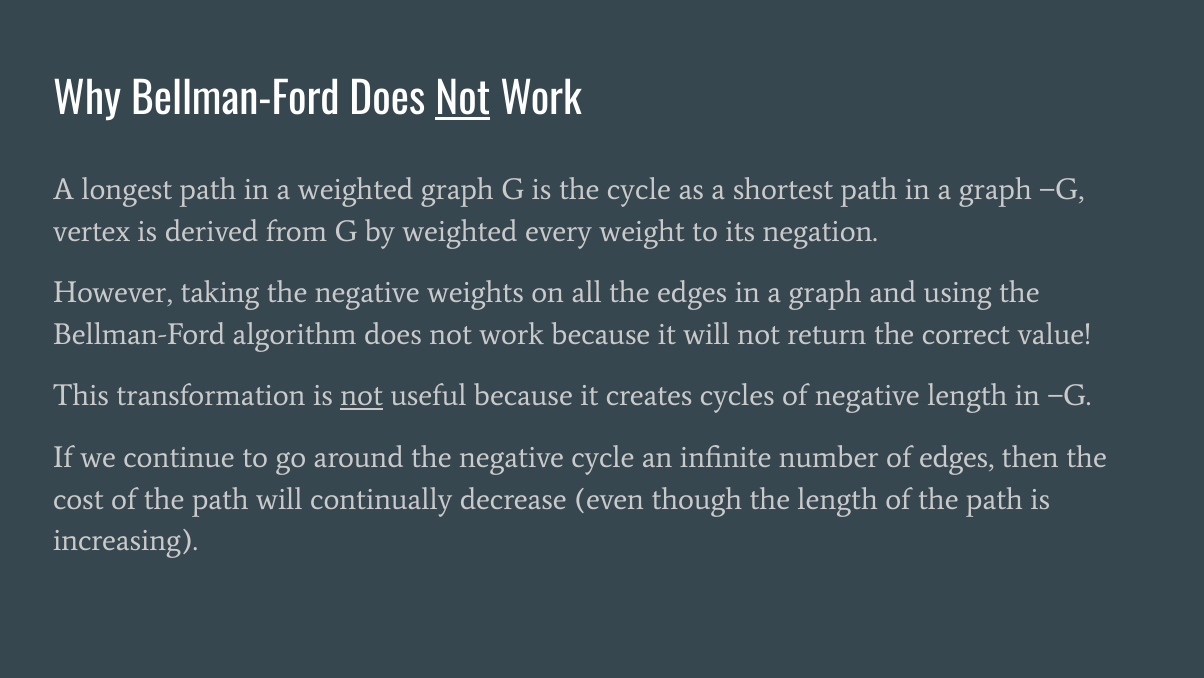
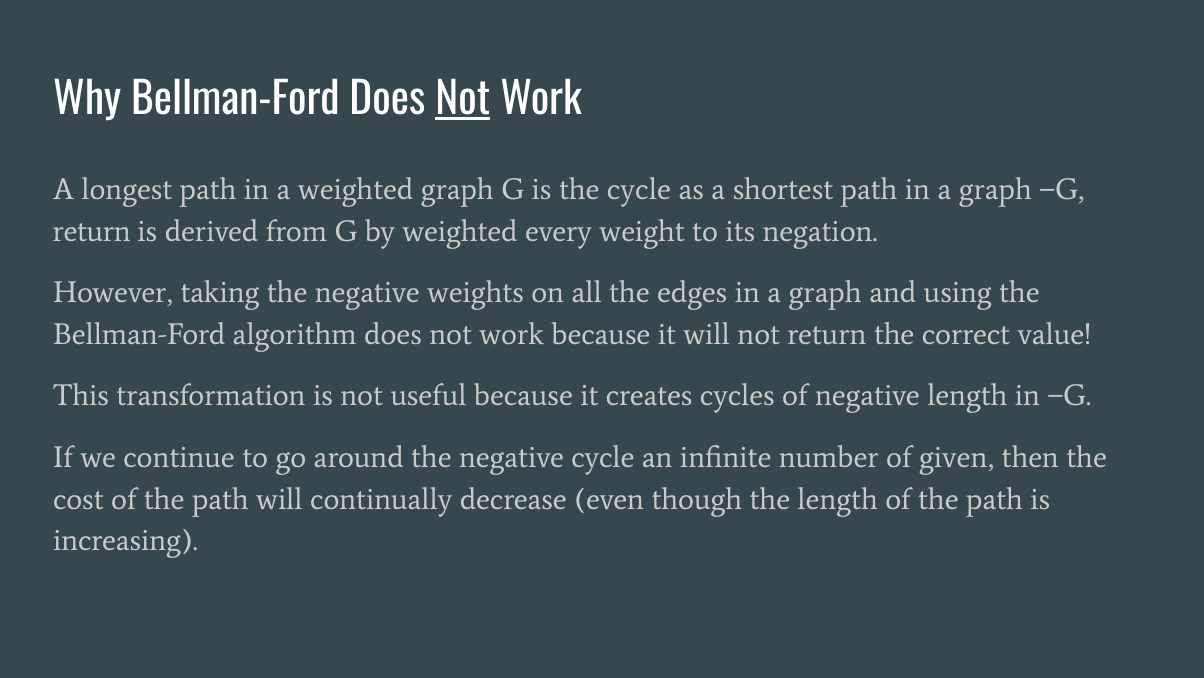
vertex: vertex -> return (92, 231)
not underline: present -> none (362, 396)
of edges: edges -> given (957, 457)
